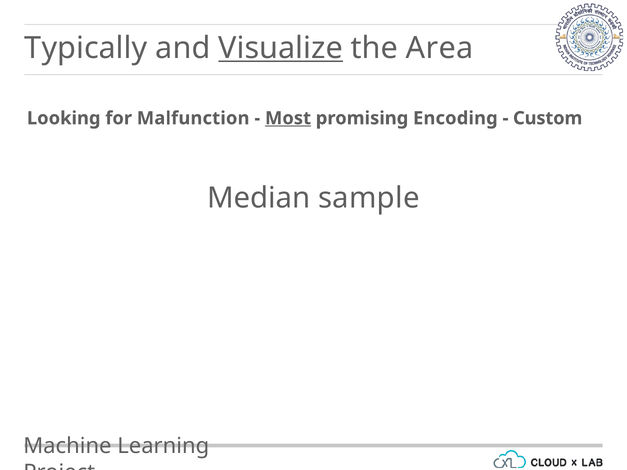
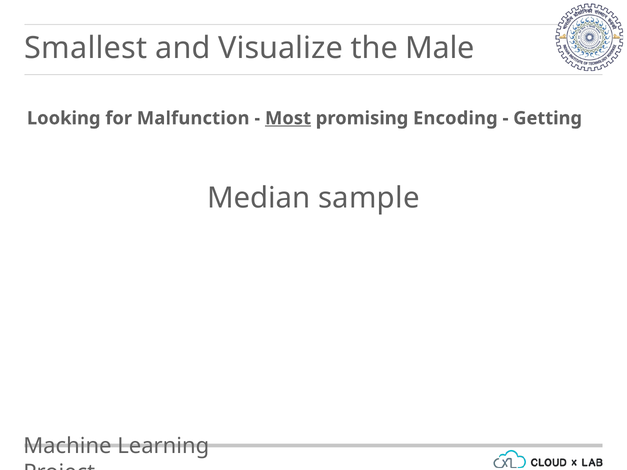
Typically: Typically -> Smallest (86, 48)
Visualize underline: present -> none (281, 48)
Area: Area -> Male (440, 48)
Custom: Custom -> Getting (548, 118)
